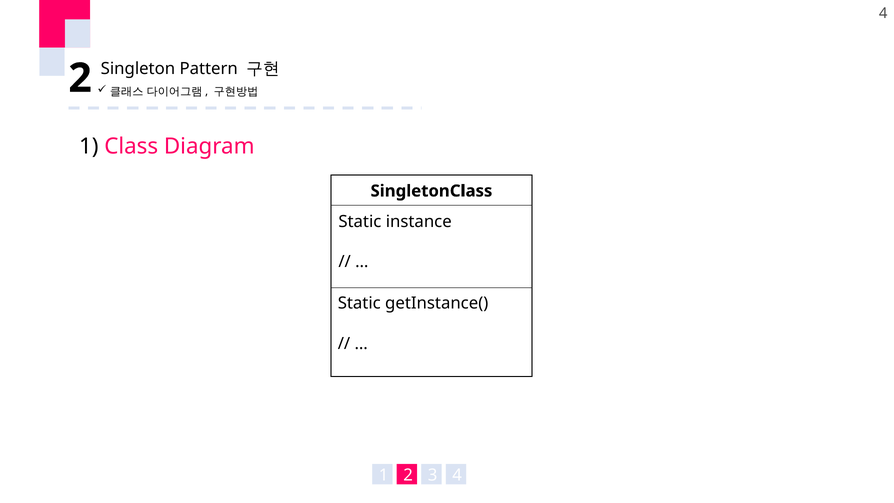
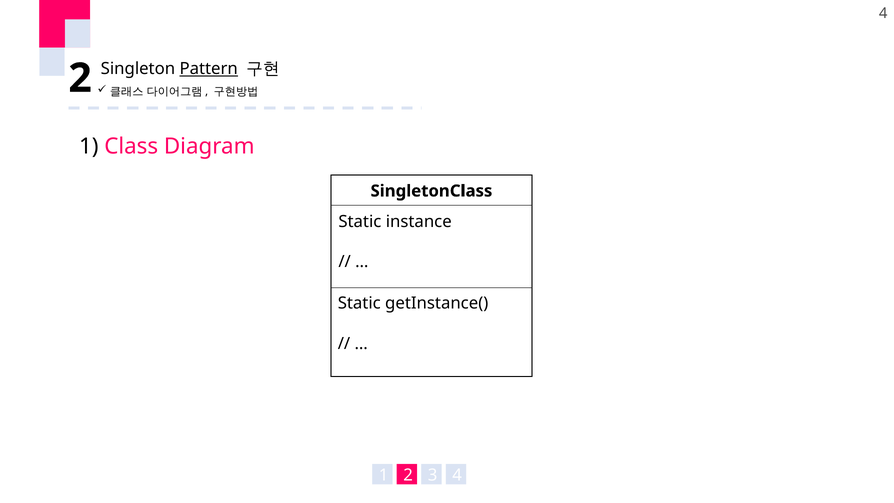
Pattern underline: none -> present (209, 69)
